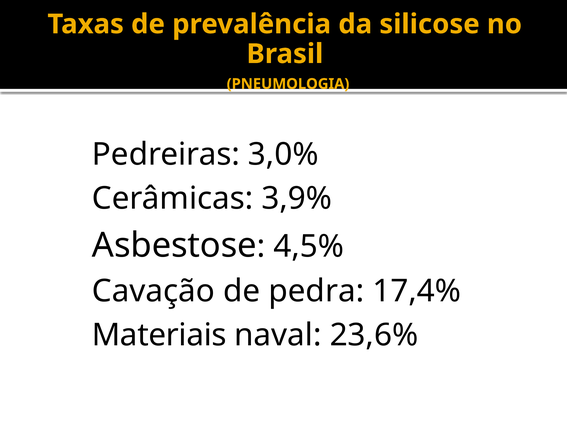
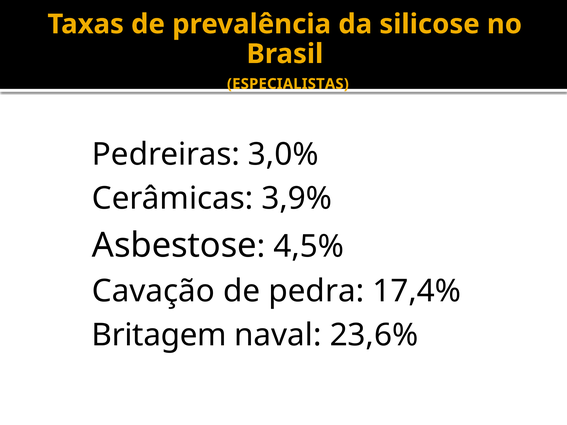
PNEUMOLOGIA: PNEUMOLOGIA -> ESPECIALISTAS (288, 84)
Materiais: Materiais -> Britagem (159, 335)
